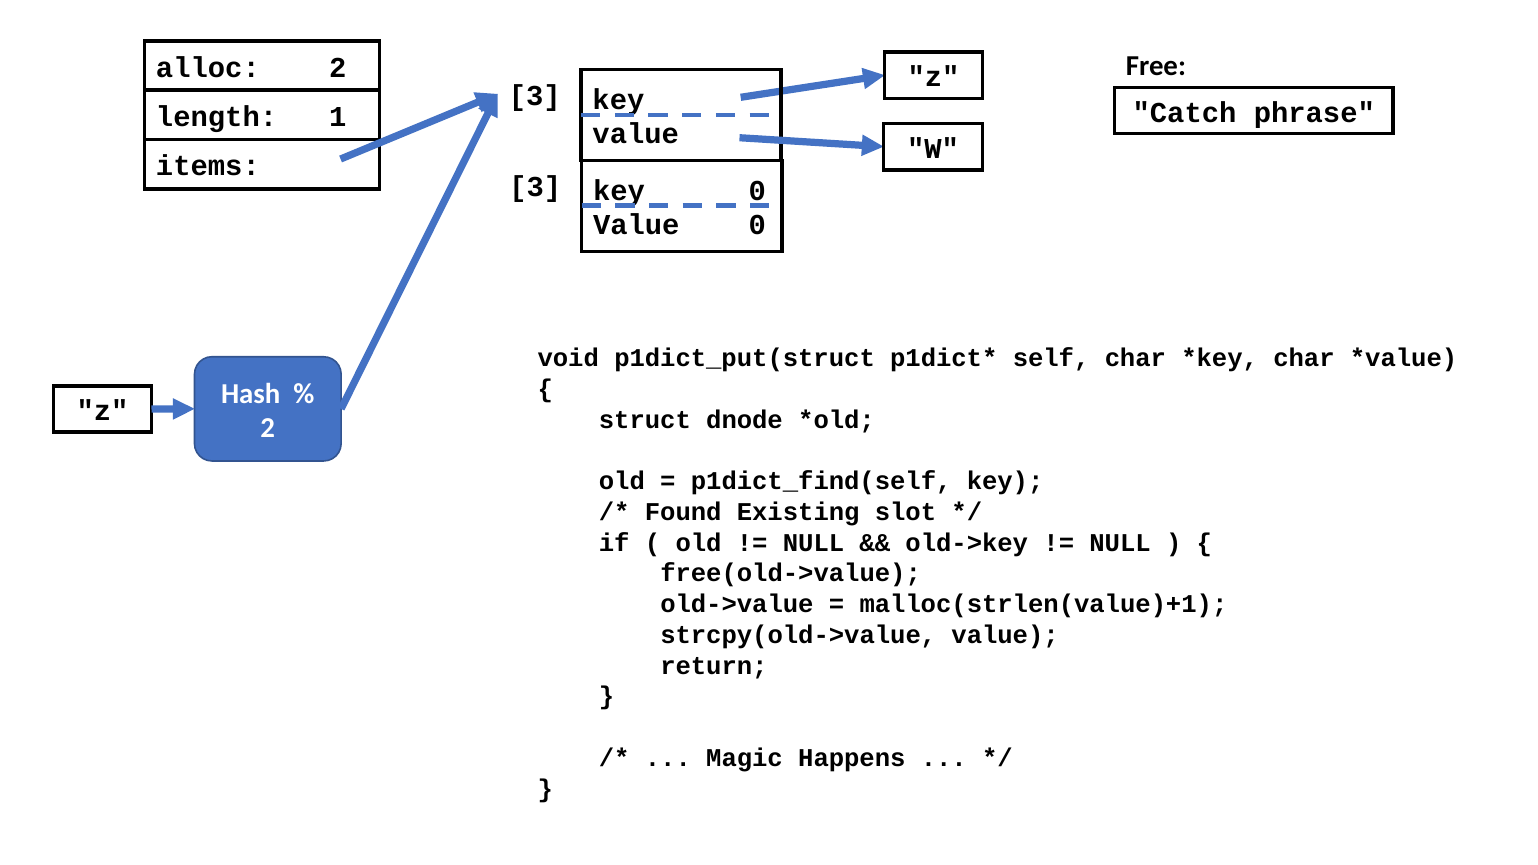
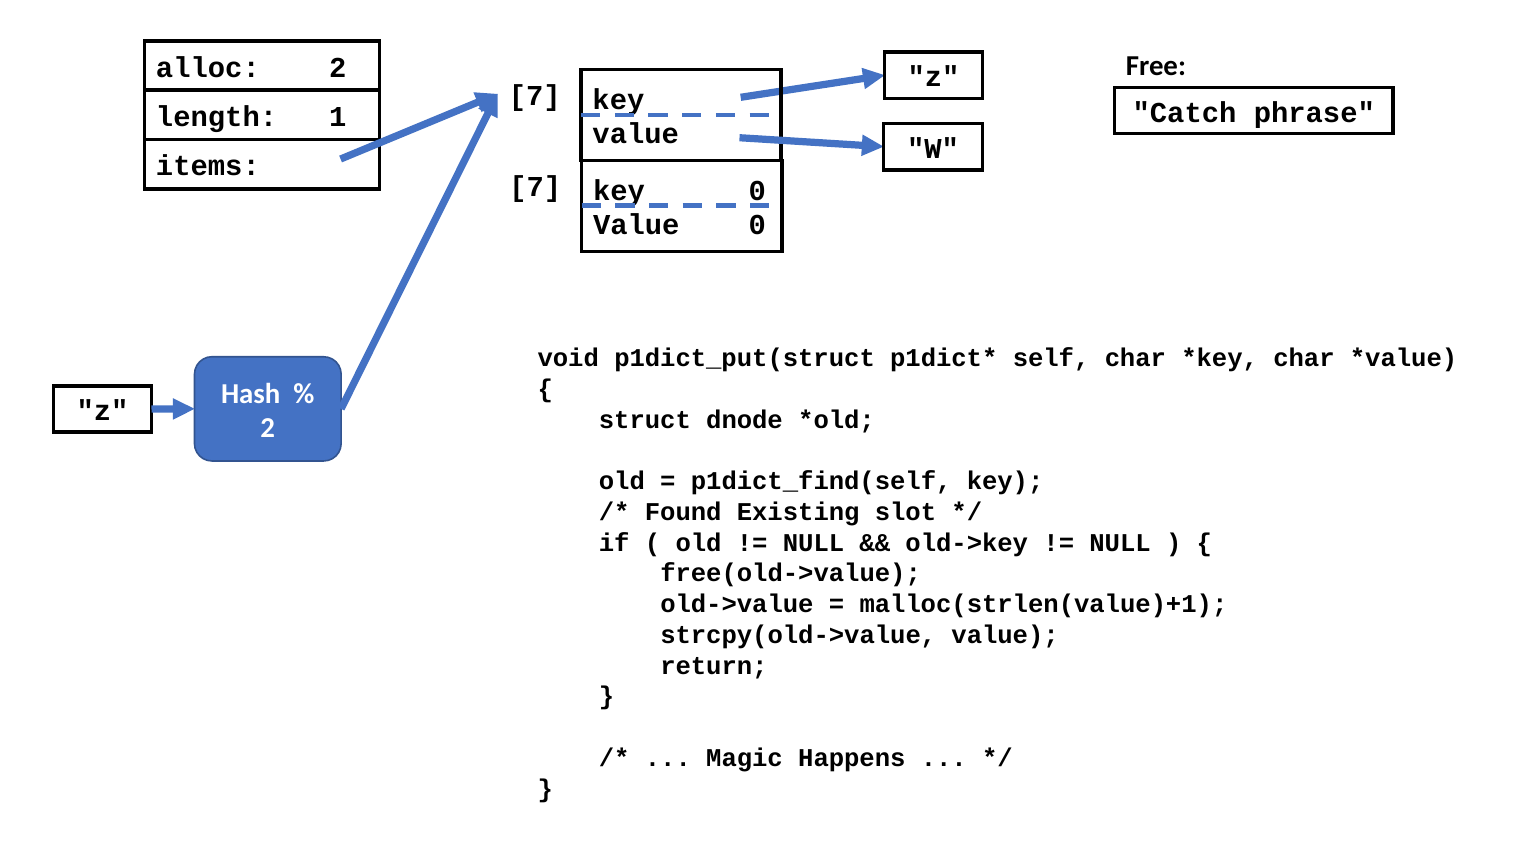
3: 3 -> 7 (535, 96)
3: 3 -> 7 (535, 187)
